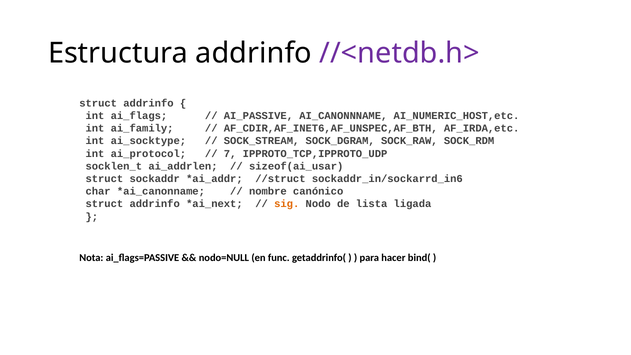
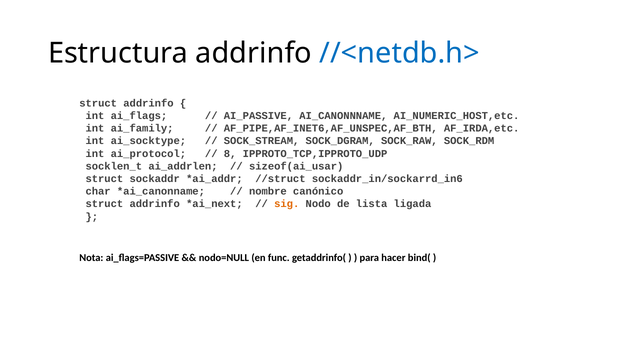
//<netdb.h> colour: purple -> blue (400, 53)
AF_CDIR,AF_INET6,AF_UNSPEC,AF_BTH: AF_CDIR,AF_INET6,AF_UNSPEC,AF_BTH -> AF_PIPE,AF_INET6,AF_UNSPEC,AF_BTH (331, 128)
7: 7 -> 8 (230, 154)
